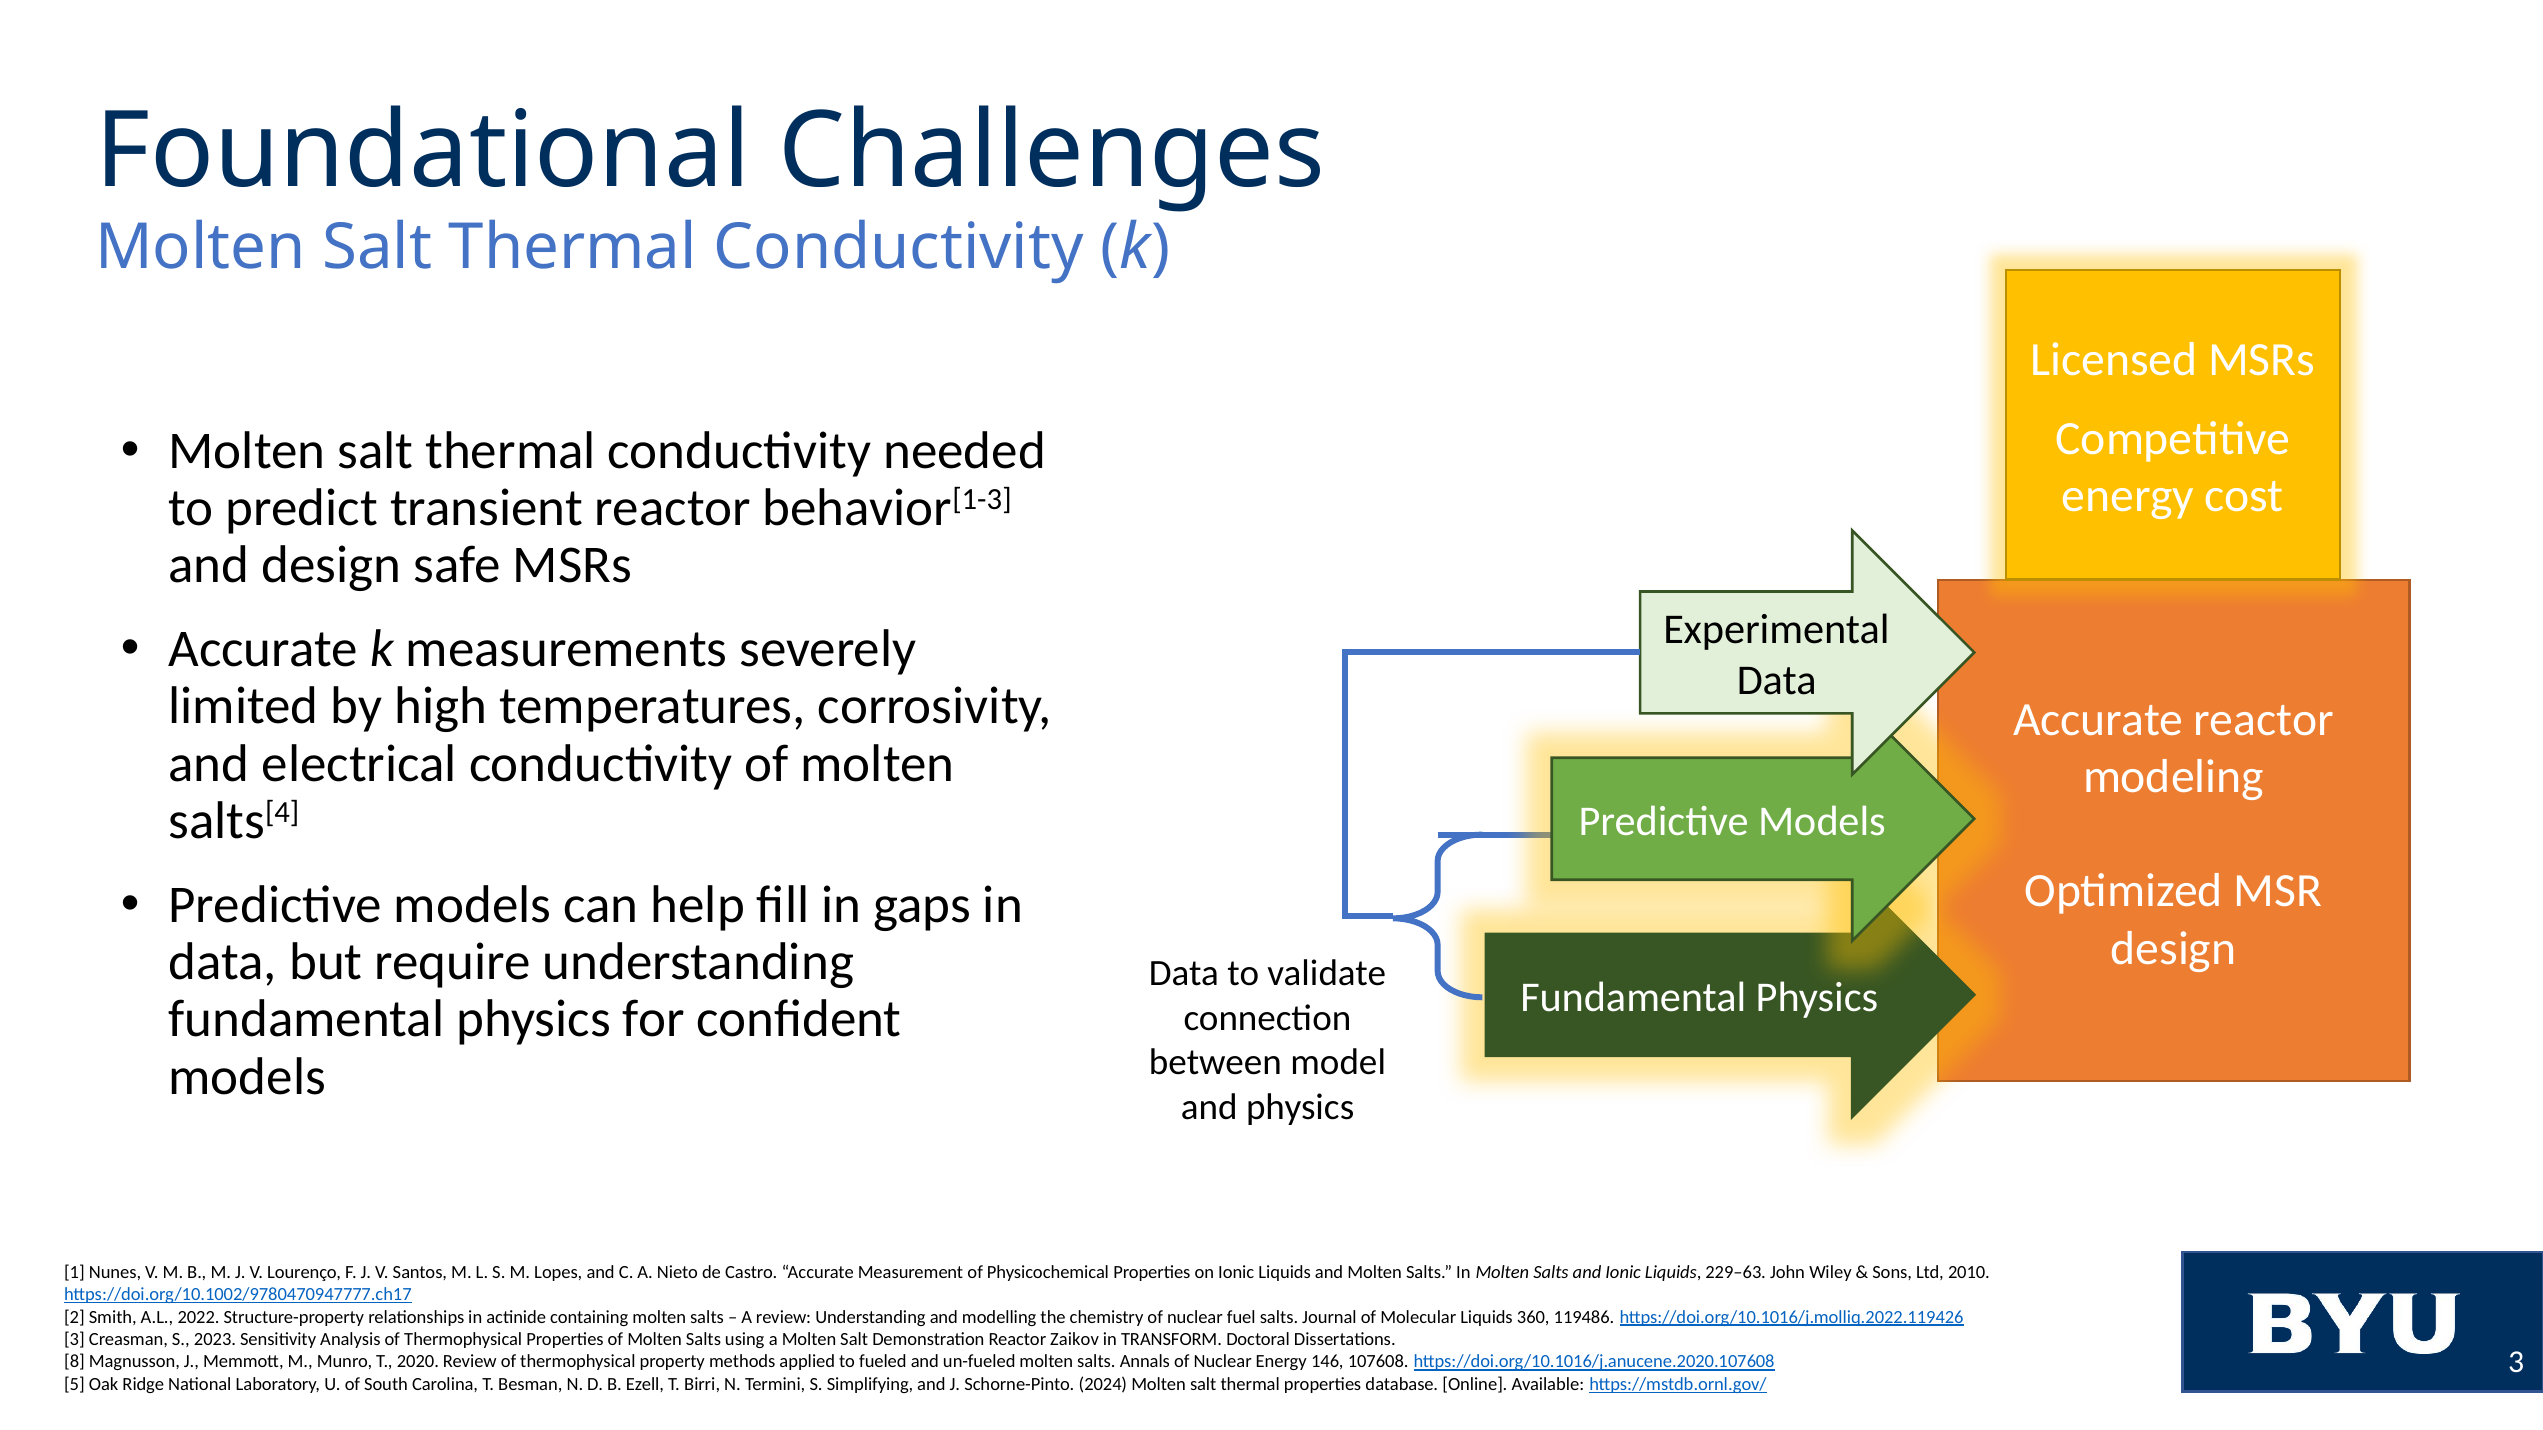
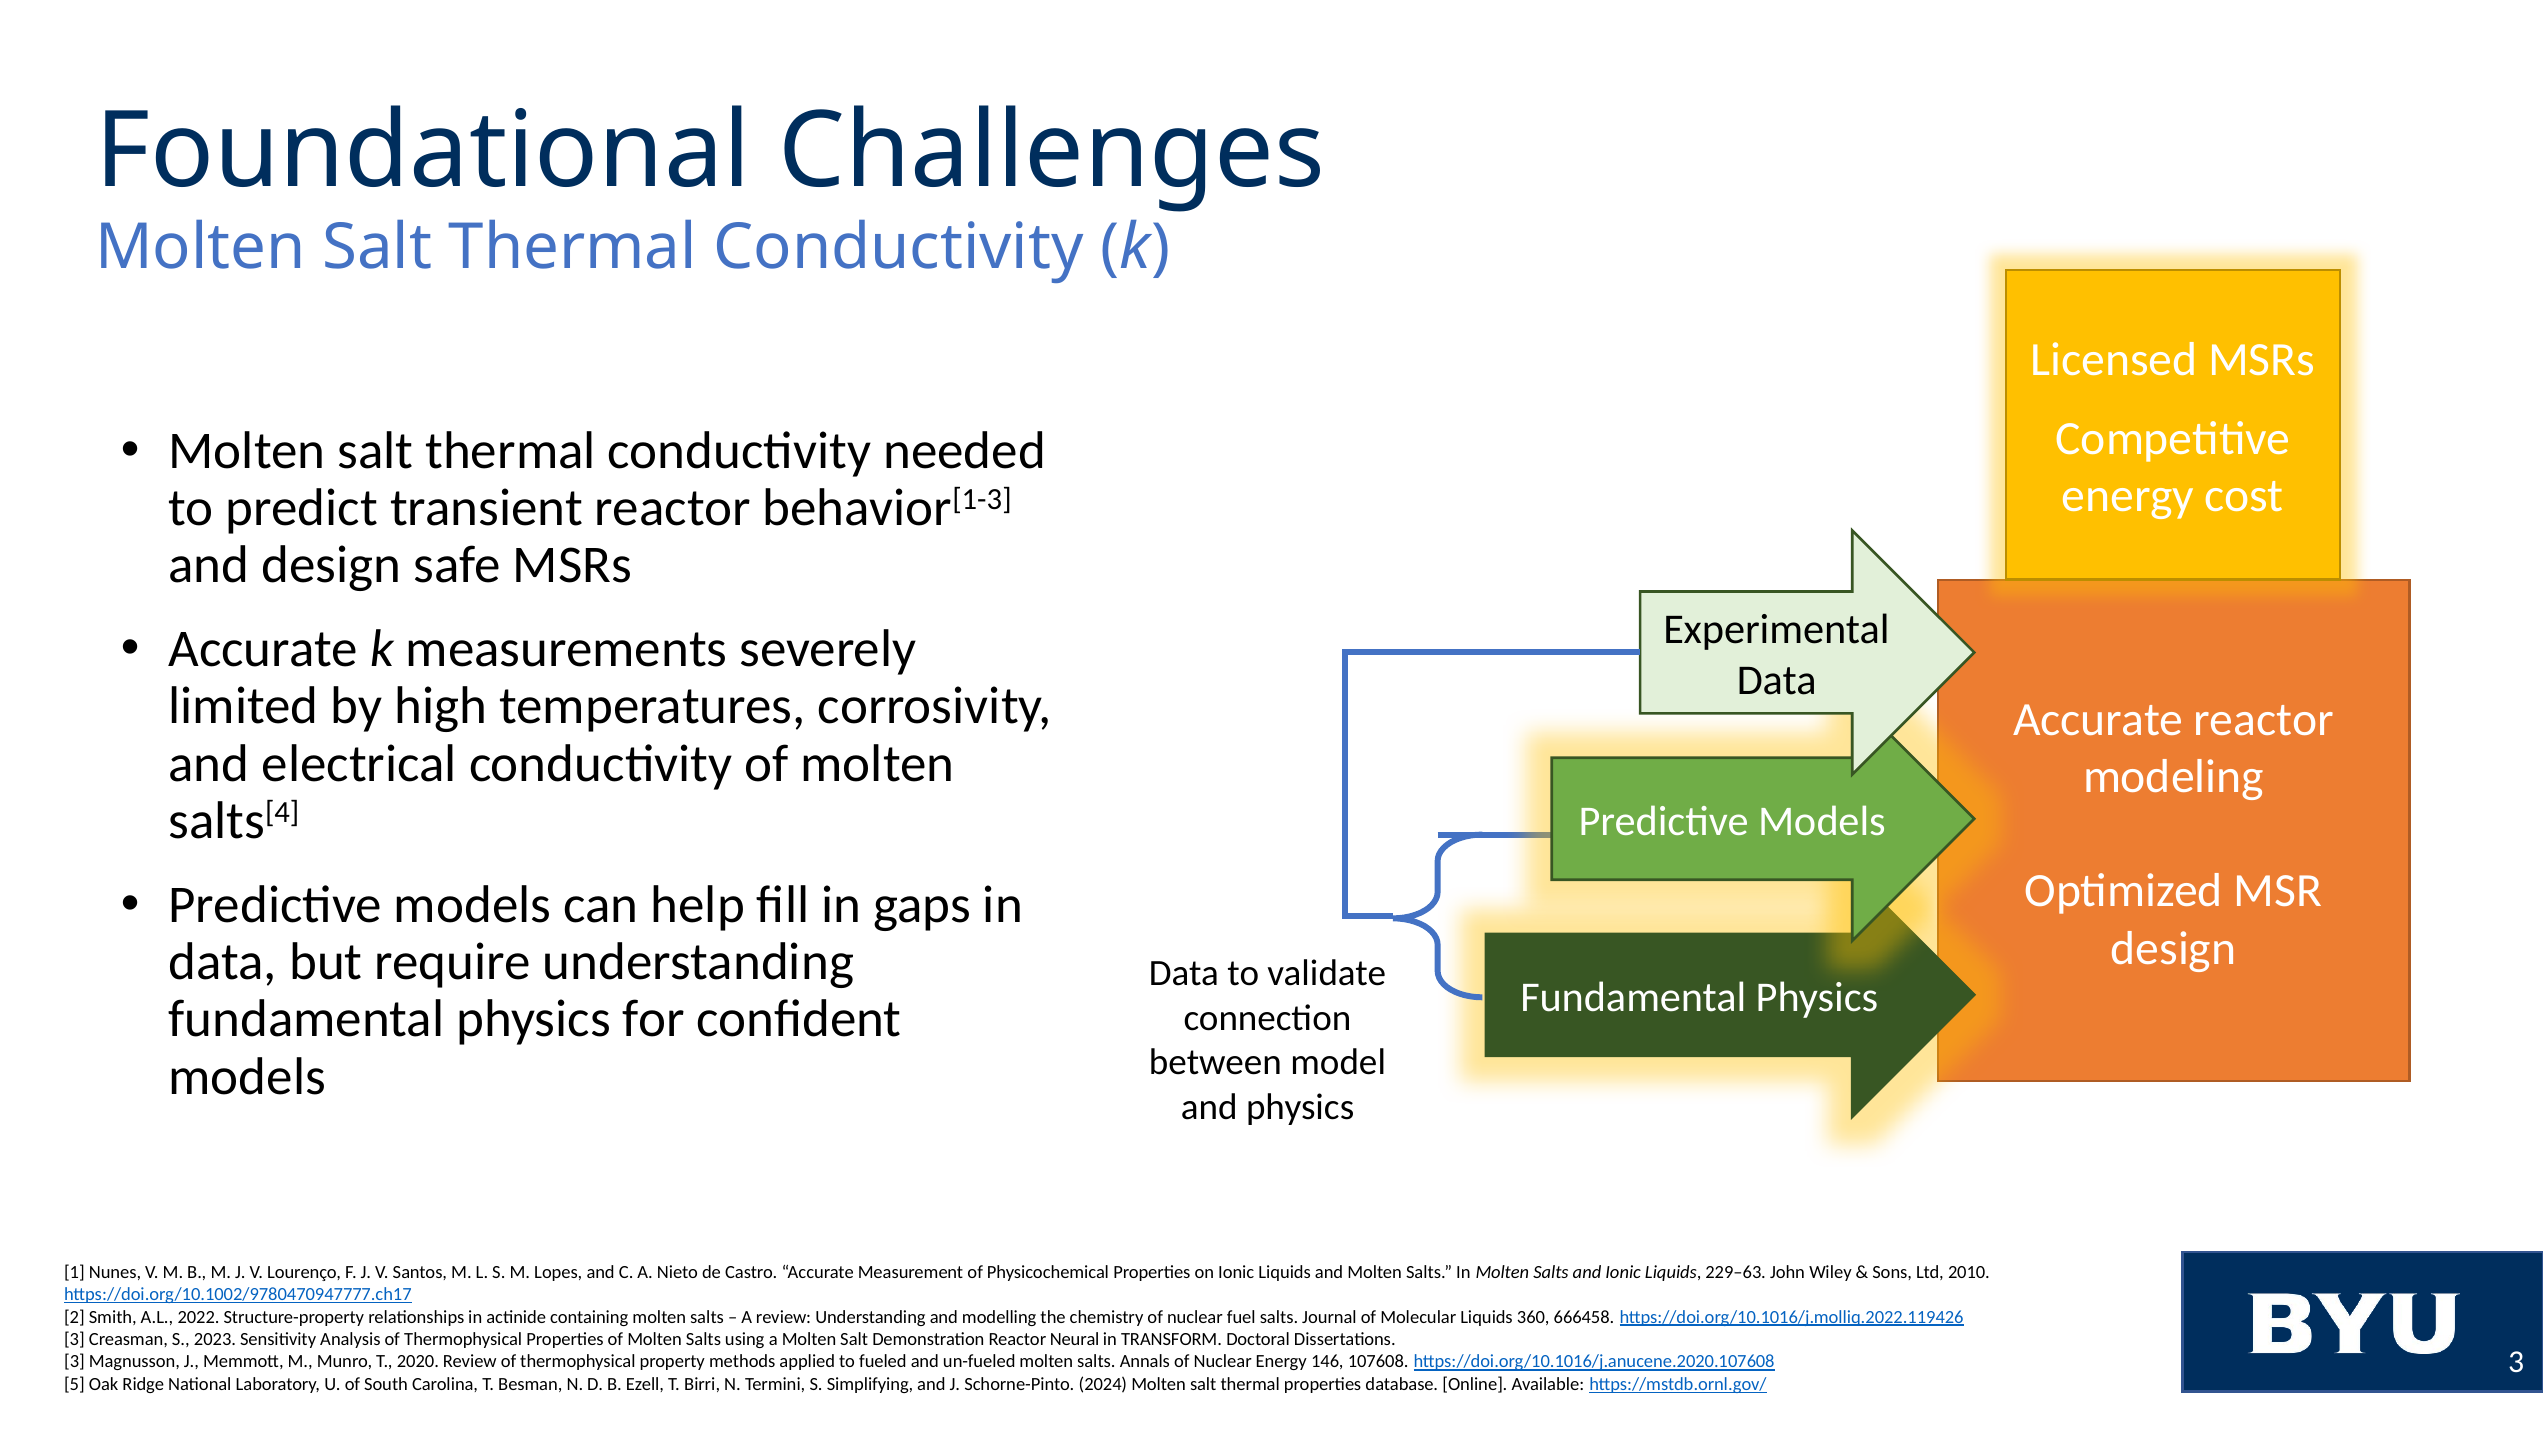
119486: 119486 -> 666458 (1584, 1317)
Zaikov: Zaikov -> Neural (1075, 1340)
8: 8 -> 3 (75, 1362)
